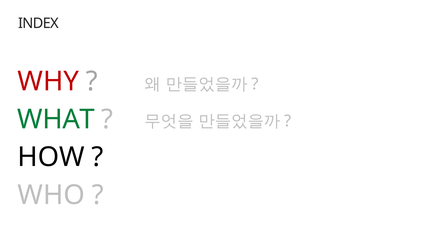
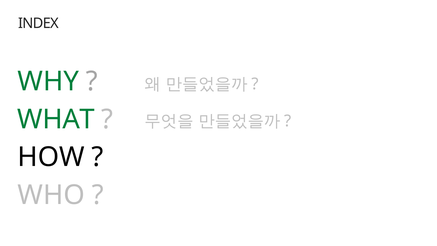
WHY colour: red -> green (48, 81)
